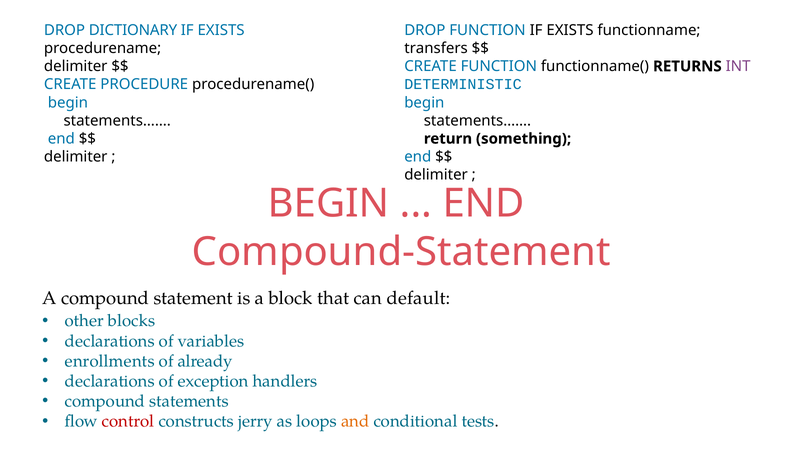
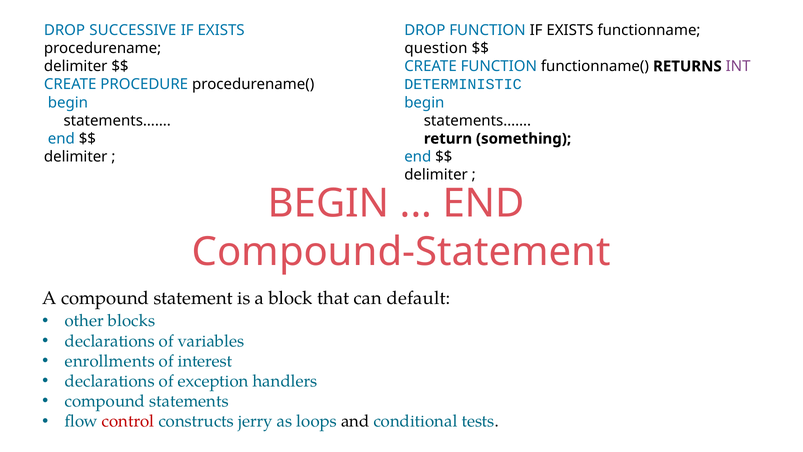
DICTIONARY: DICTIONARY -> SUCCESSIVE (133, 30)
transfers: transfers -> question (436, 48)
already: already -> interest (205, 361)
and colour: orange -> black (355, 421)
